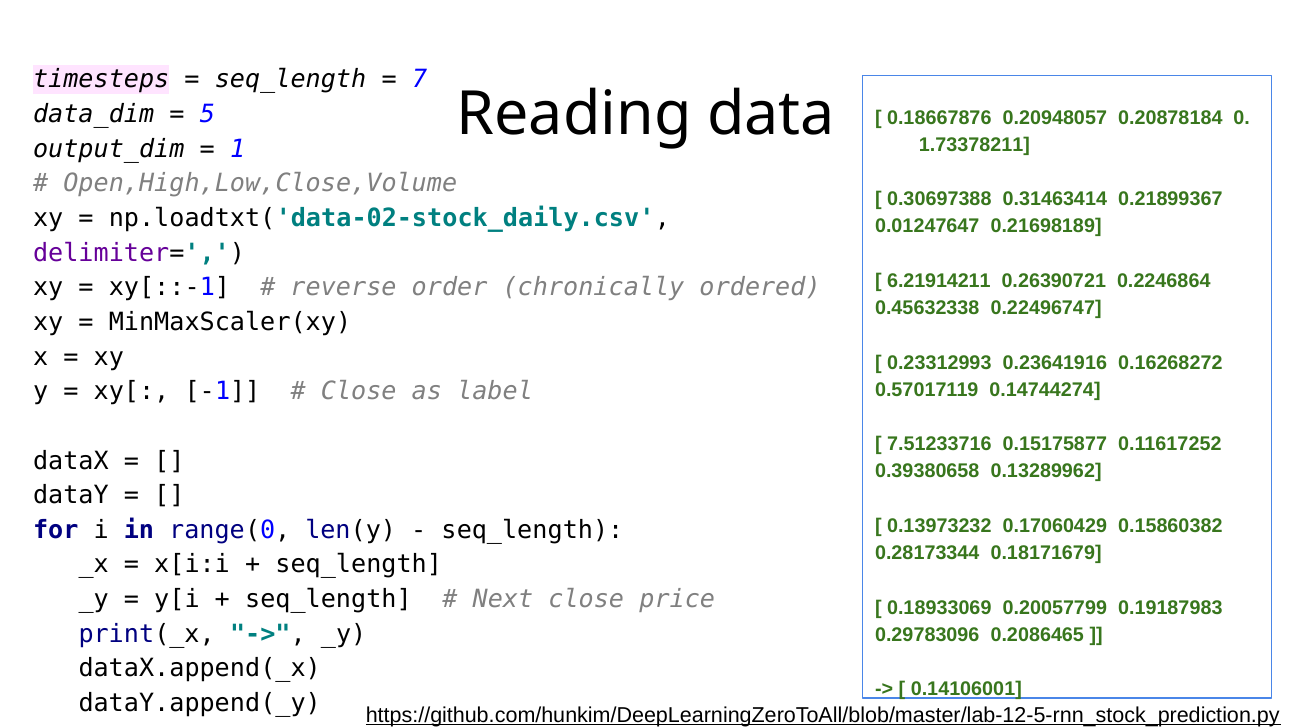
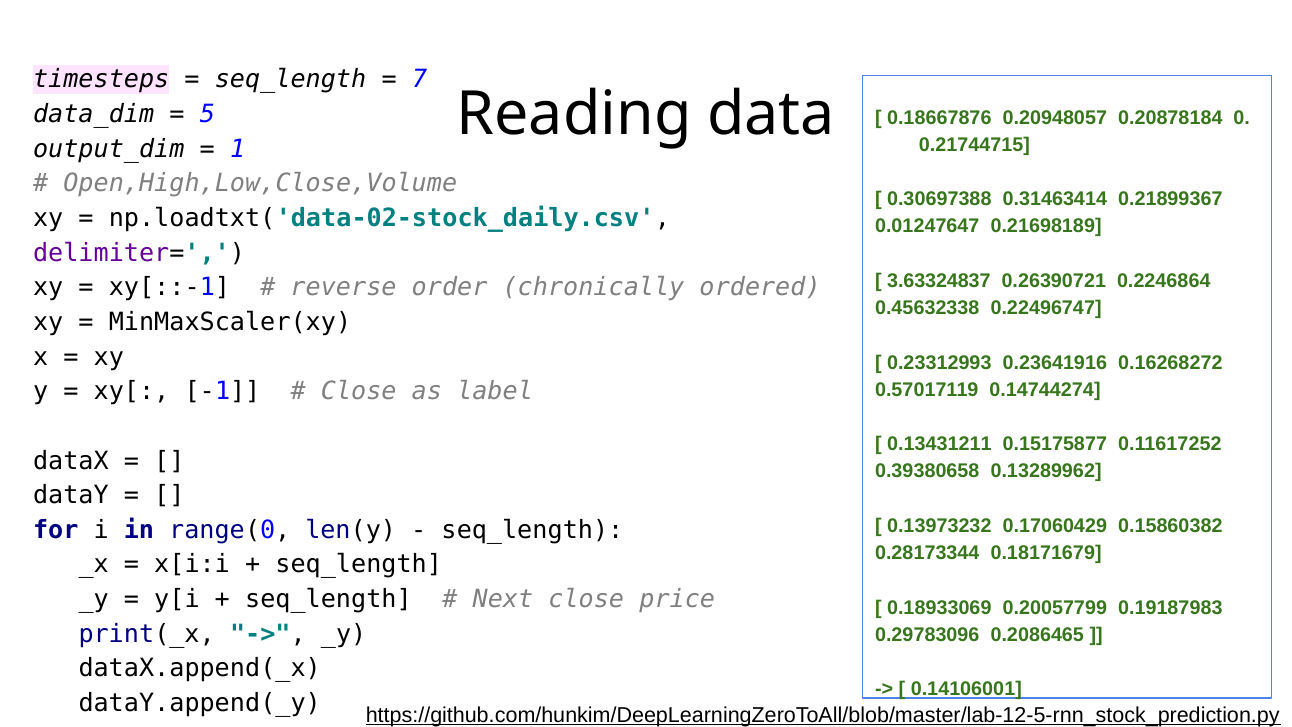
1.73378211: 1.73378211 -> 0.21744715 (974, 145)
6.21914211: 6.21914211 -> 3.63324837 (939, 281)
7.51233716: 7.51233716 -> 0.13431211 (939, 444)
